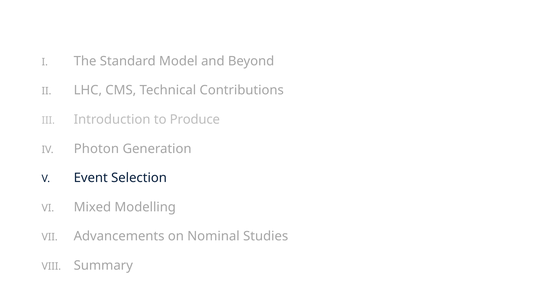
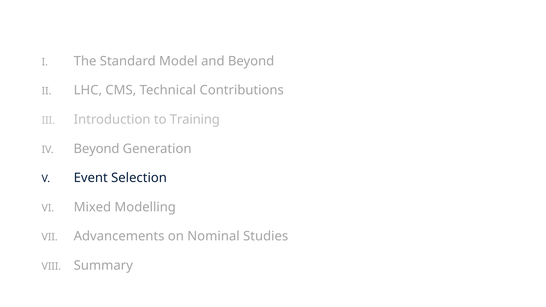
Produce: Produce -> Training (195, 120)
Photon: Photon -> Beyond (97, 149)
